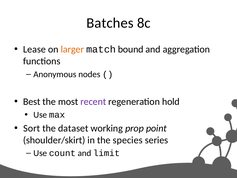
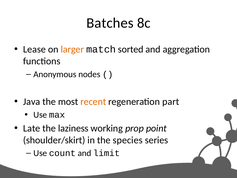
bound: bound -> sorted (131, 49)
Best: Best -> Java (32, 102)
recent colour: purple -> orange (93, 102)
hold: hold -> part (171, 102)
Sort: Sort -> Late (32, 128)
dataset: dataset -> laziness (73, 128)
